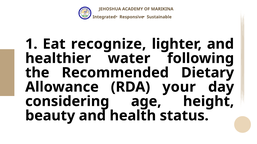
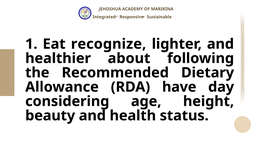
water: water -> about (129, 59)
your: your -> have (179, 87)
